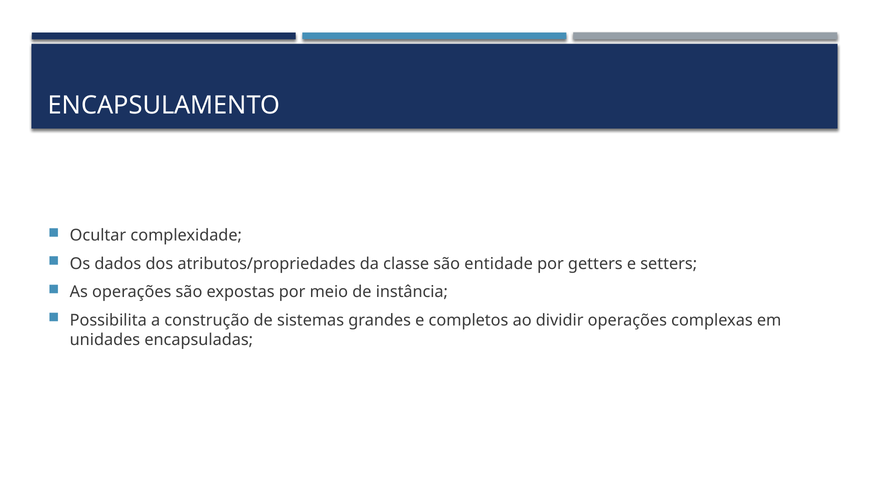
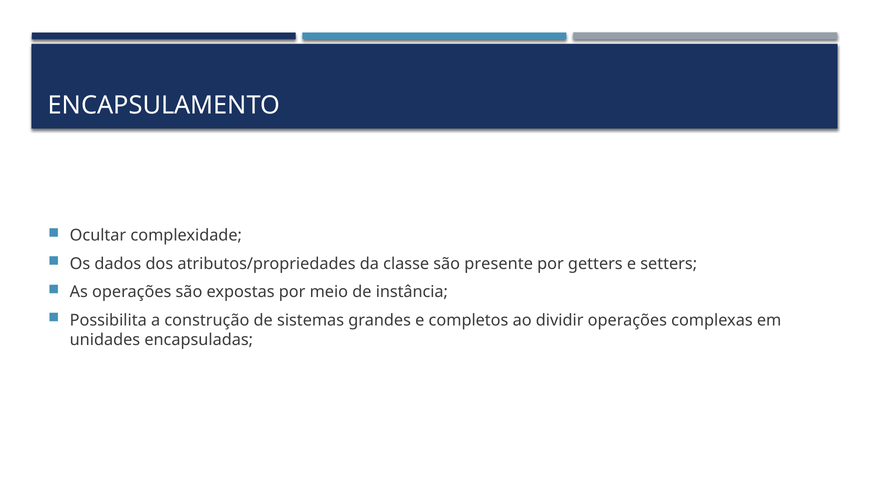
entidade: entidade -> presente (499, 264)
